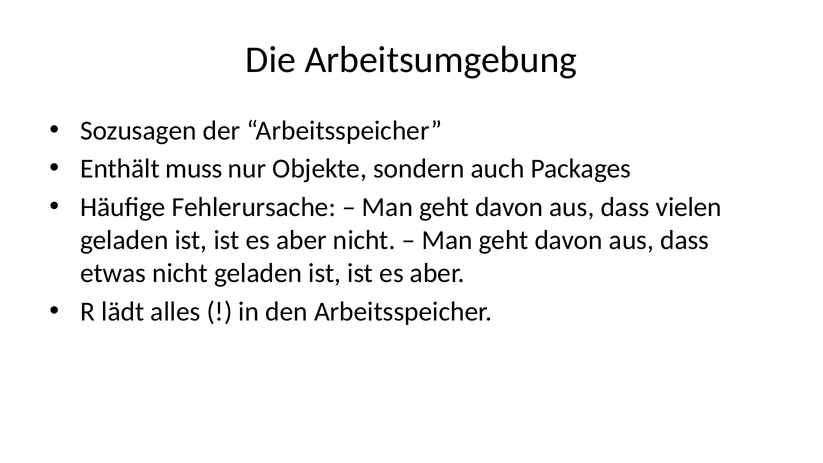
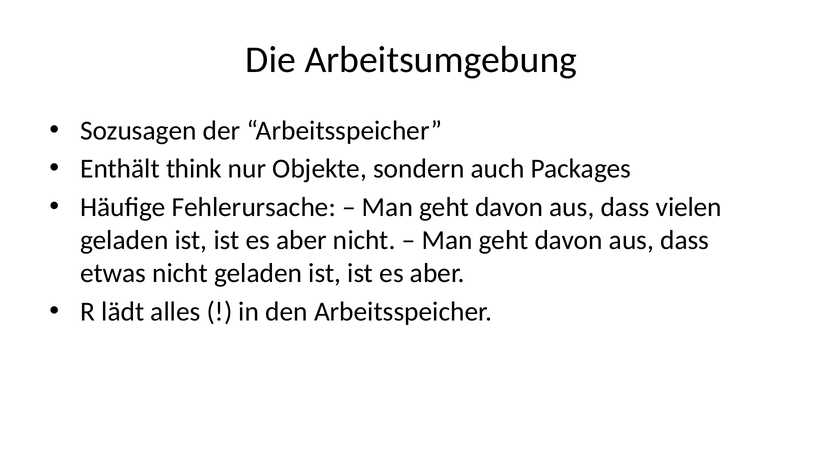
muss: muss -> think (194, 169)
